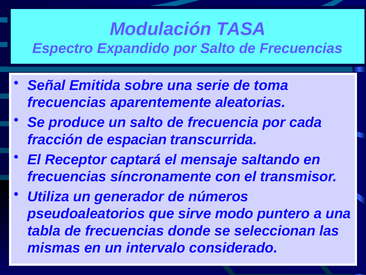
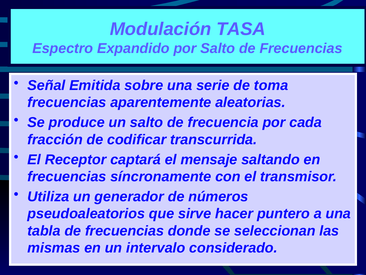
espacian: espacian -> codificar (137, 139)
modo: modo -> hacer (234, 213)
